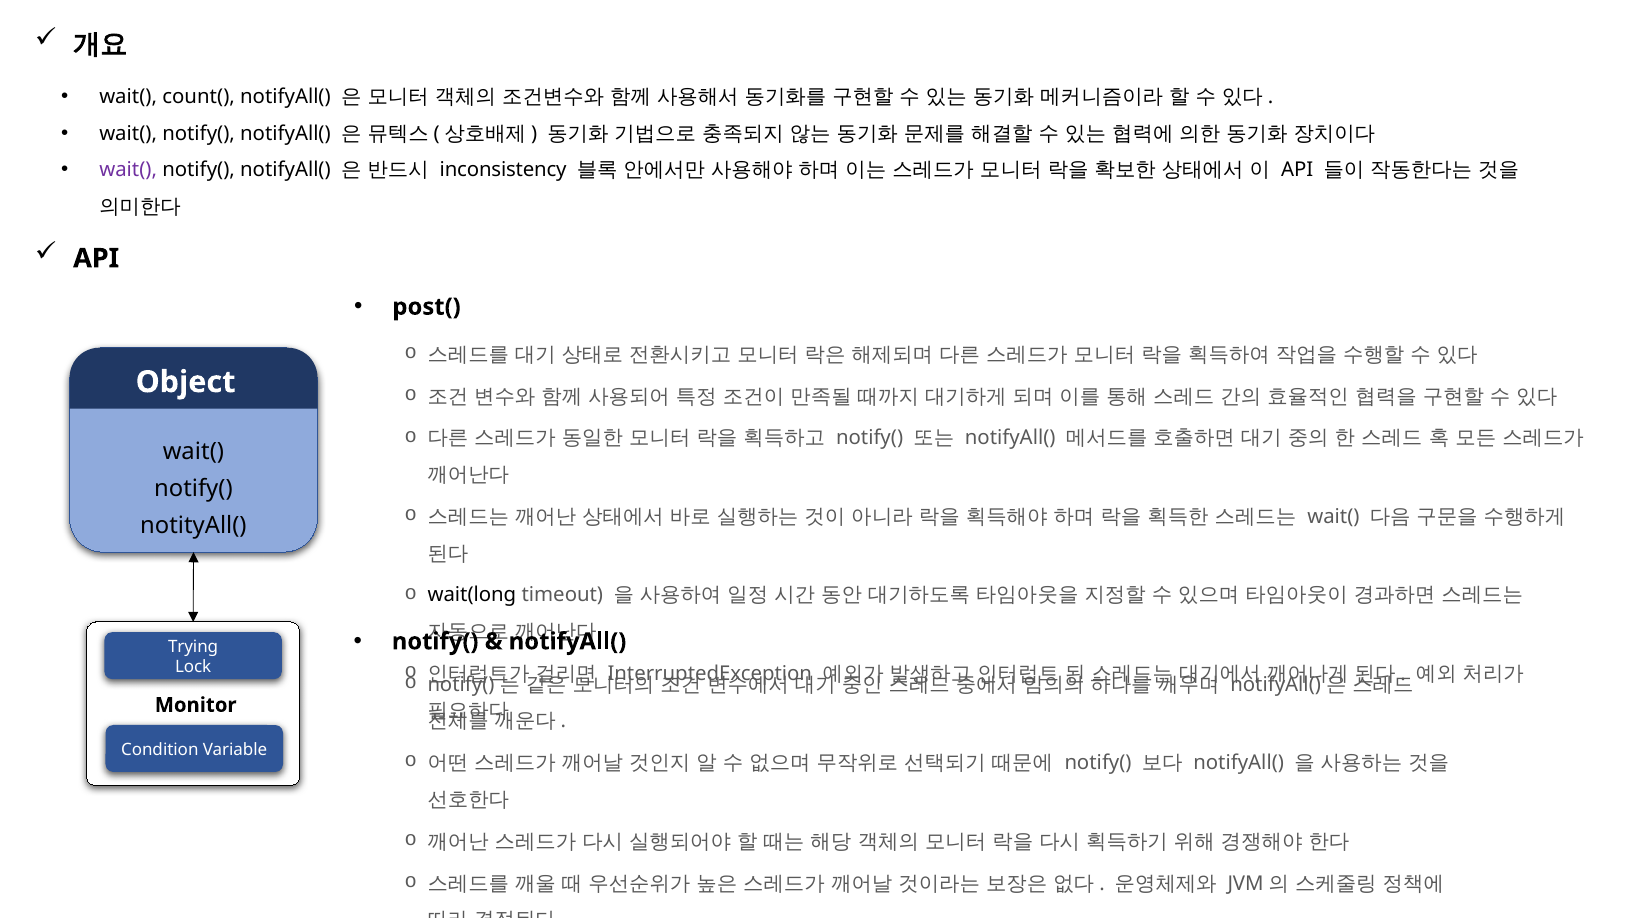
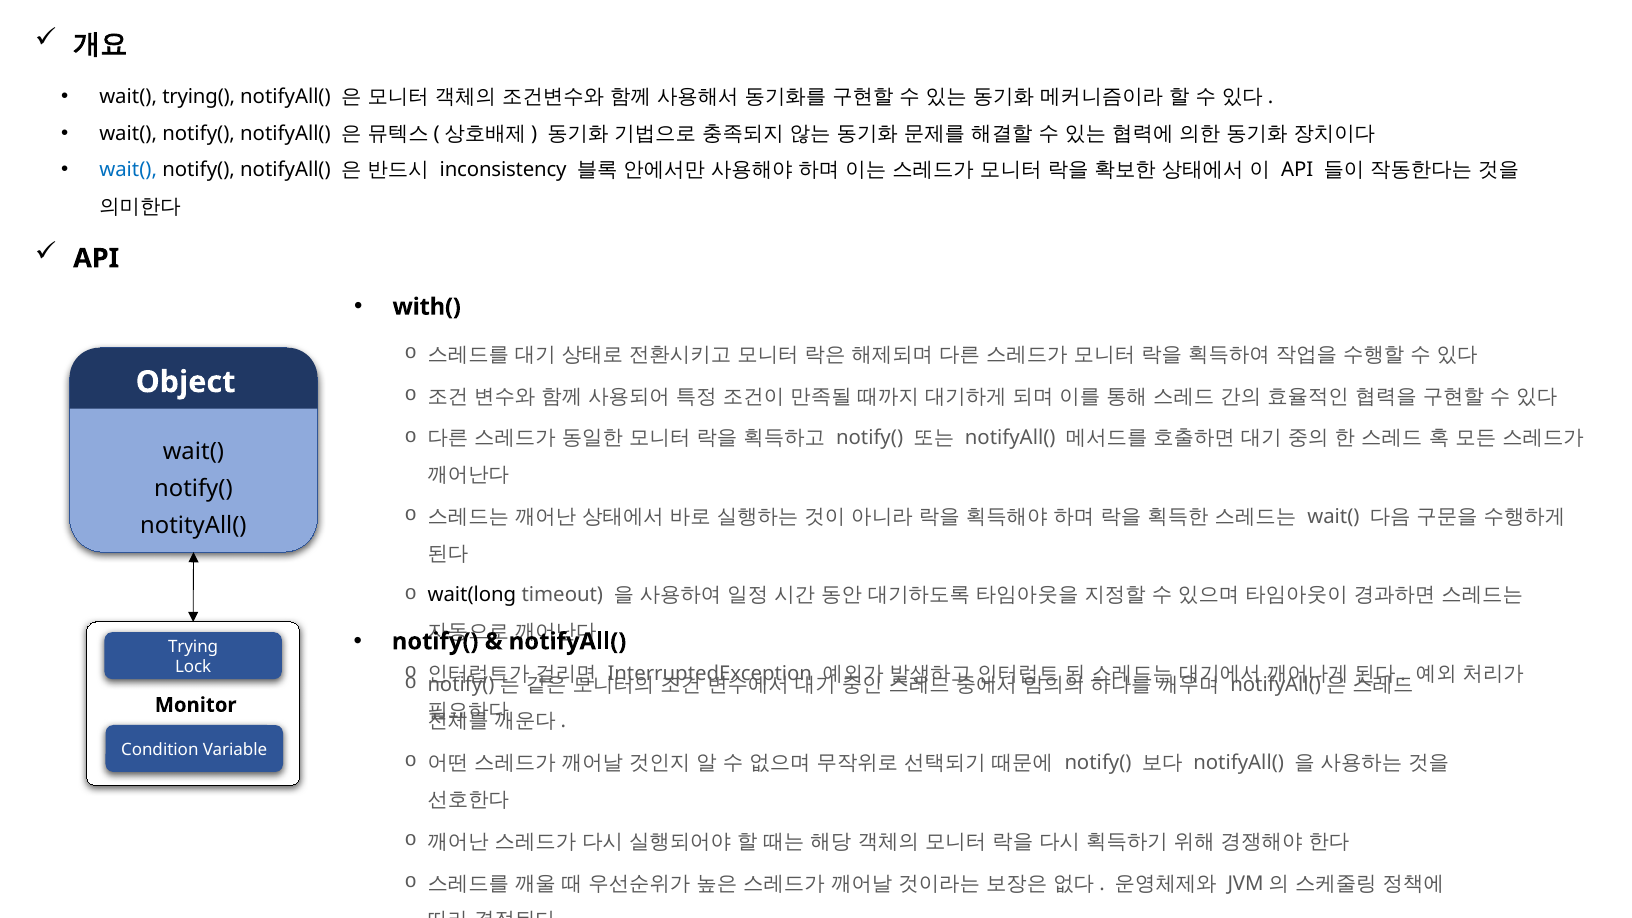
count(: count( -> trying( (199, 97)
wait( colour: purple -> blue (128, 170)
post(: post( -> with( (427, 307)
